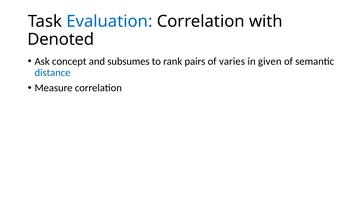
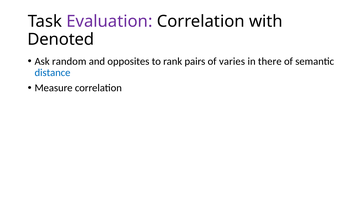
Evaluation colour: blue -> purple (109, 22)
concept: concept -> random (69, 62)
subsumes: subsumes -> opposites (128, 62)
given: given -> there (270, 62)
